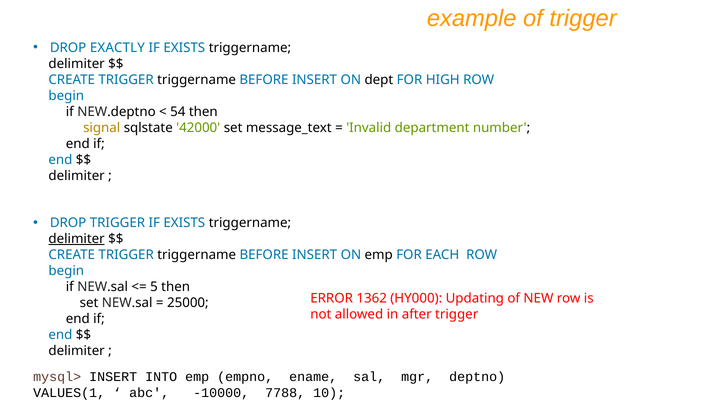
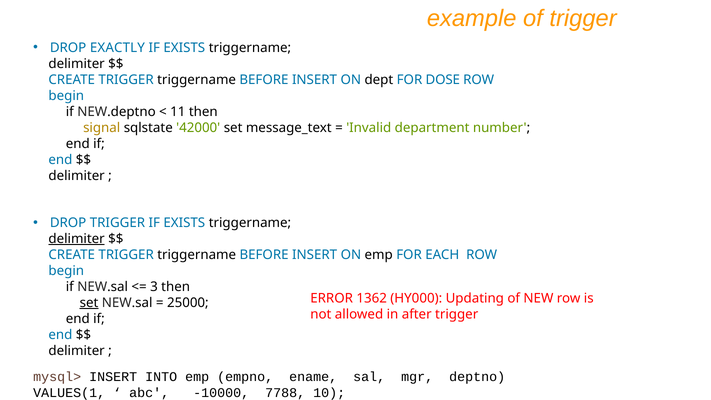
HIGH: HIGH -> DOSE (443, 80)
54: 54 -> 11 (178, 112)
5: 5 -> 3 (154, 287)
set underline: none -> present (89, 303)
